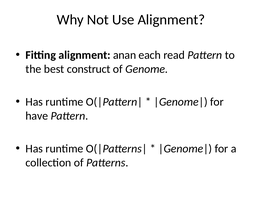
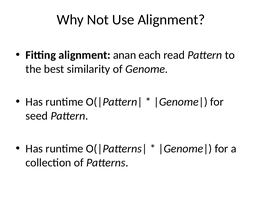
construct: construct -> similarity (89, 69)
have: have -> seed (37, 116)
